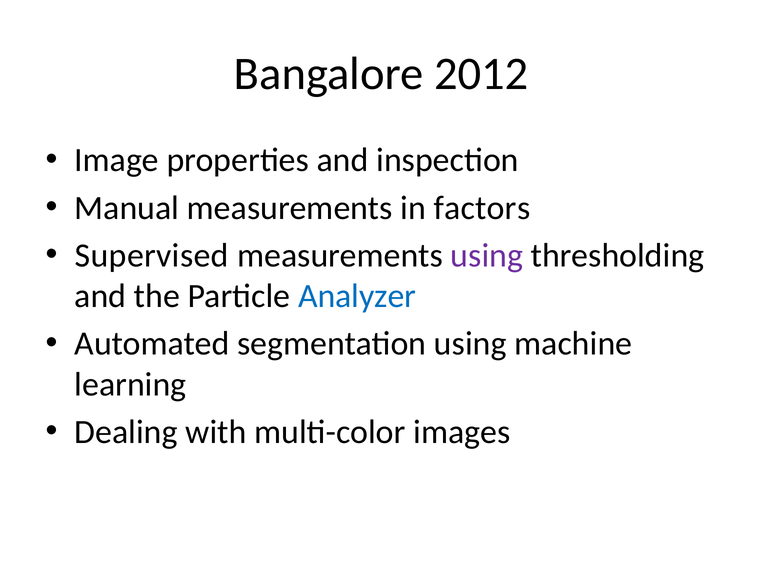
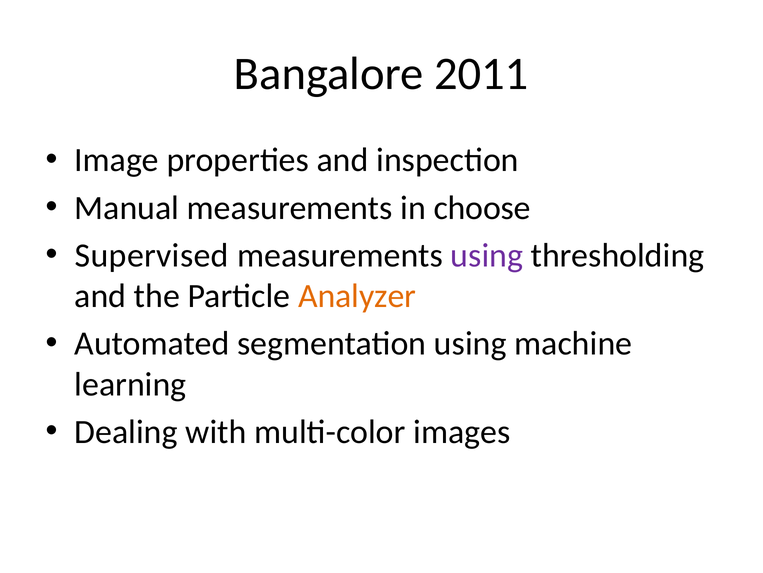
2012: 2012 -> 2011 (481, 74)
factors: factors -> choose (482, 208)
Analyzer colour: blue -> orange (357, 296)
